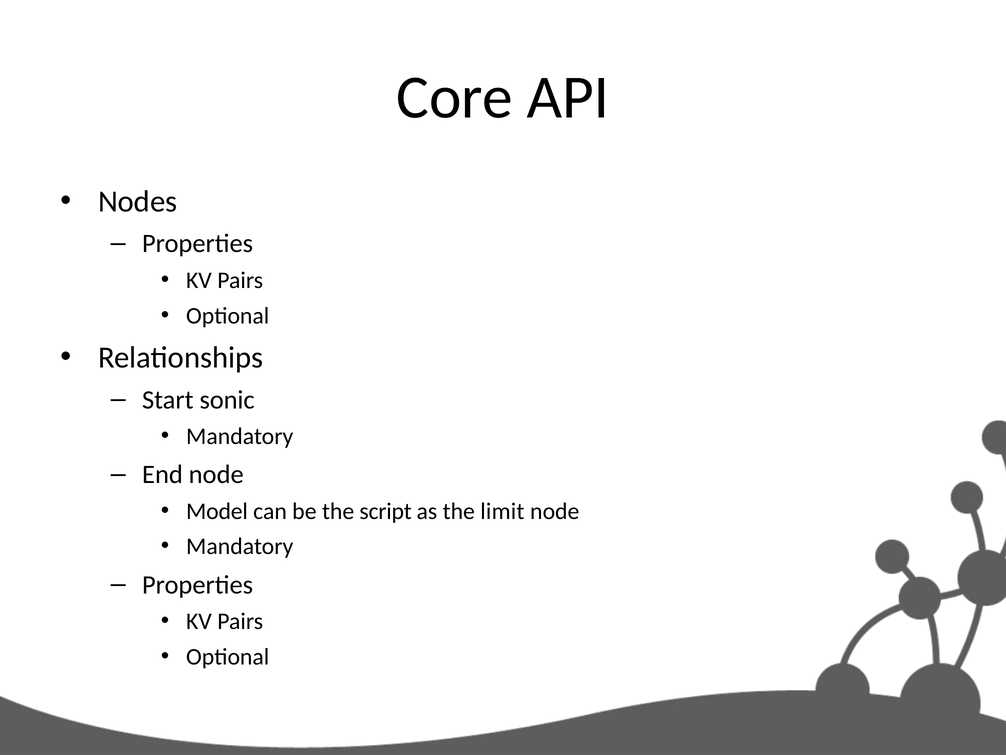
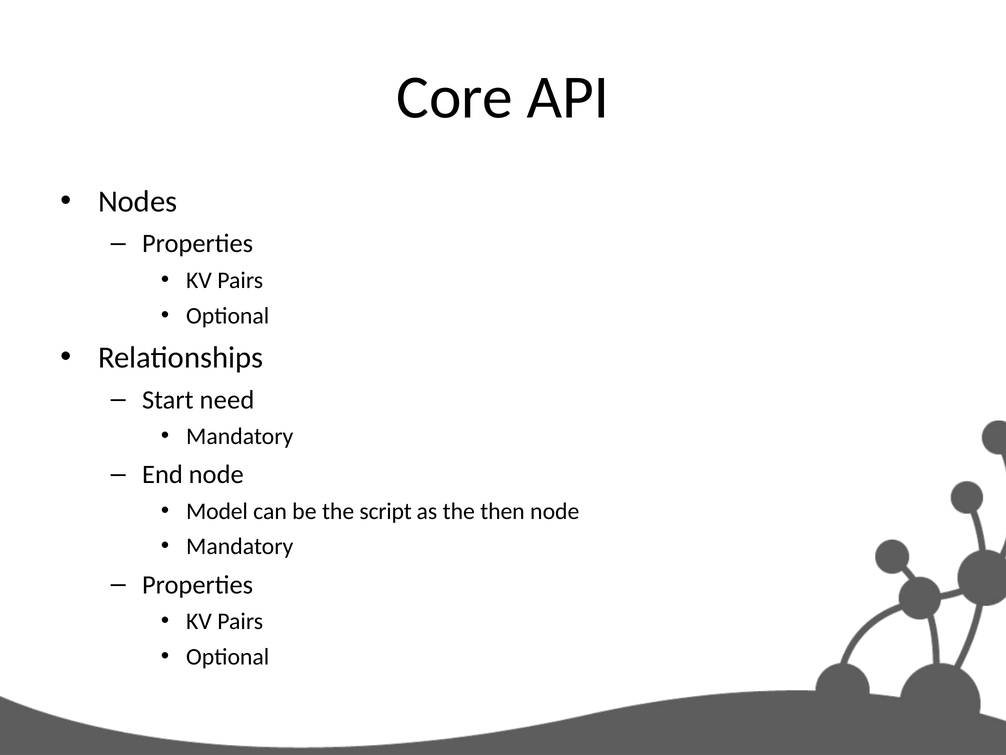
sonic: sonic -> need (227, 400)
limit: limit -> then (503, 511)
